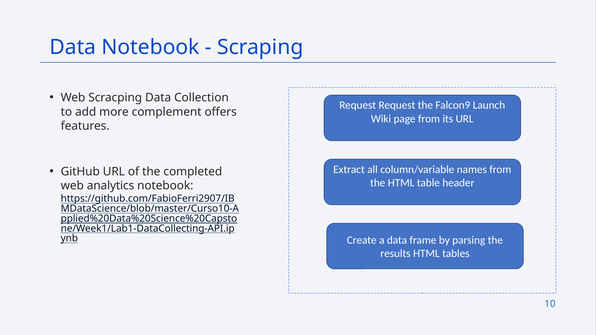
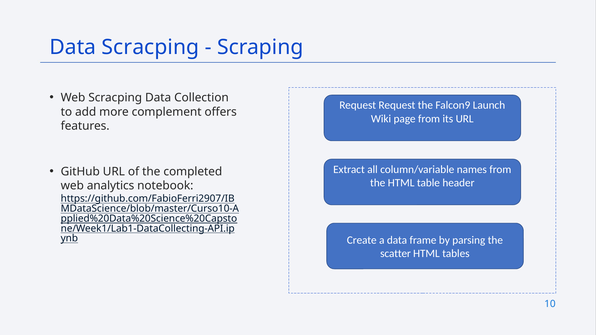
Data Notebook: Notebook -> Scracping (150, 47)
results: results -> scatter (396, 254)
